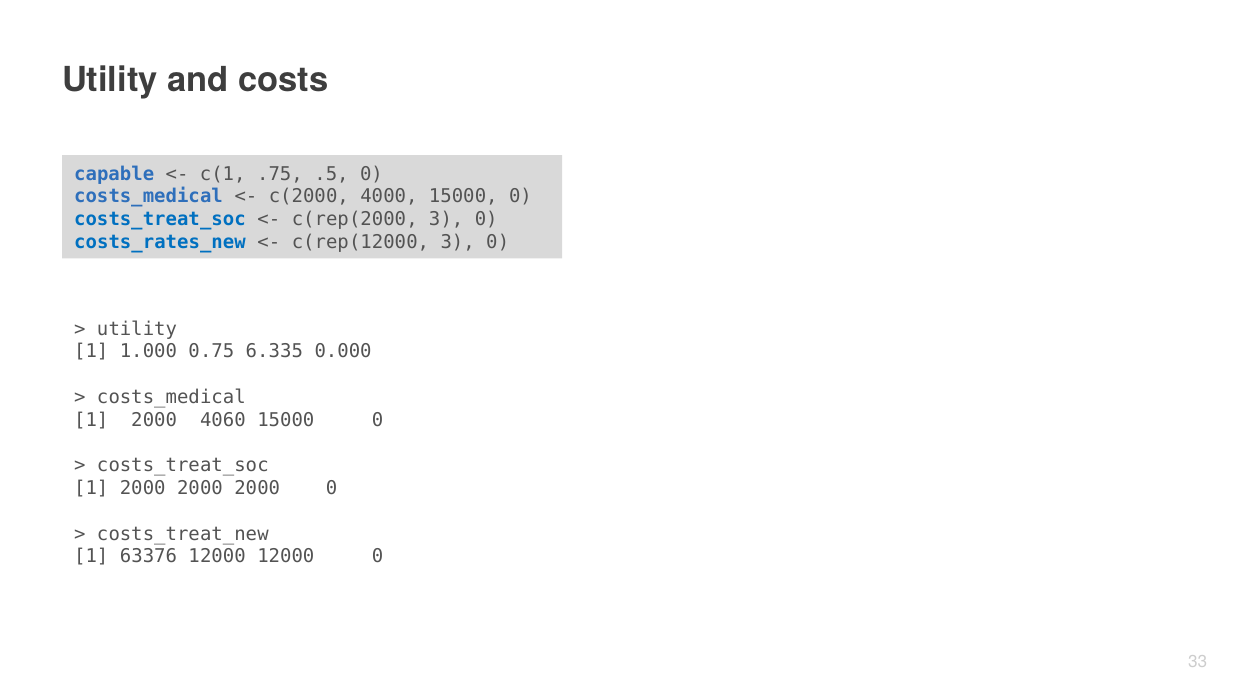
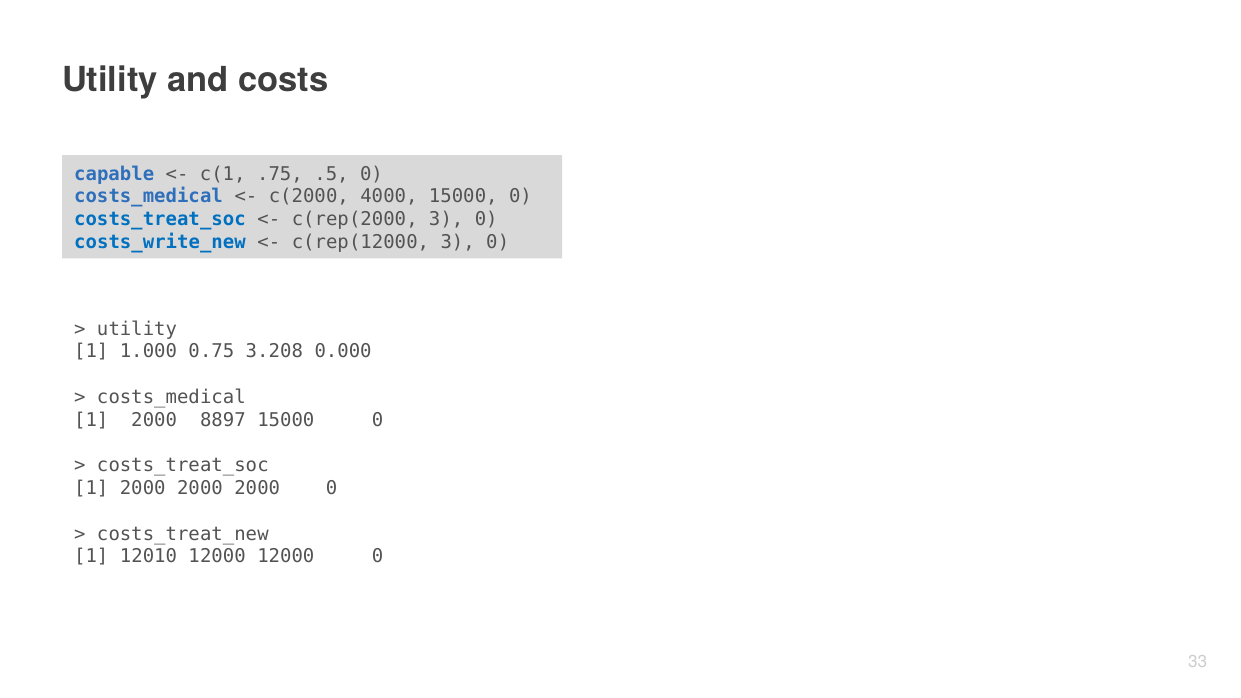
costs_rates_new: costs_rates_new -> costs_write_new (160, 242)
6.335: 6.335 -> 3.208 (274, 352)
4060: 4060 -> 8897 (223, 420)
63376: 63376 -> 12010 (149, 557)
